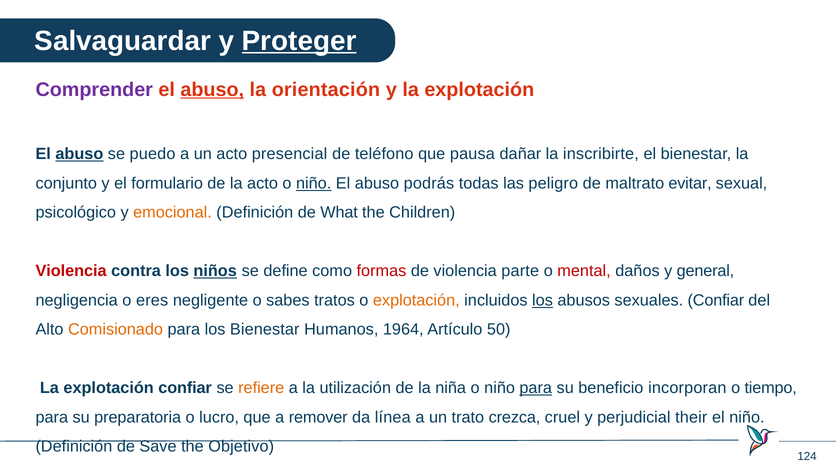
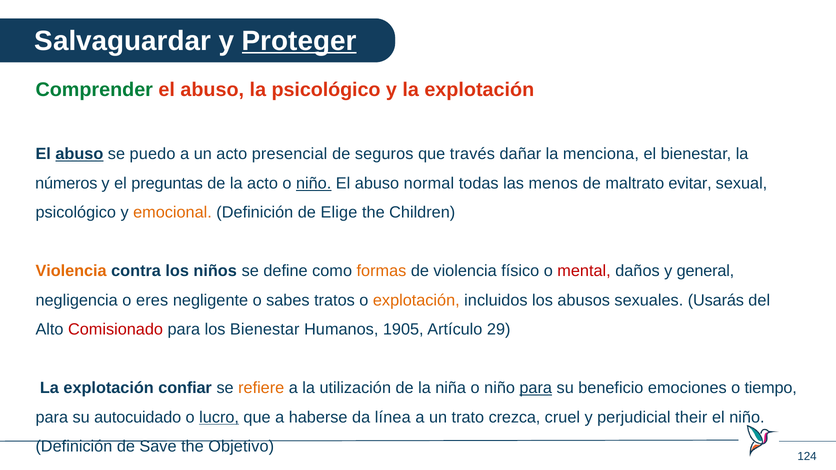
Comprender colour: purple -> green (94, 90)
abuso underline: present -> none (212, 90)
la orientación: orientación -> psicológico (326, 90)
teléfono: teléfono -> seguros (384, 154)
pausa: pausa -> través (472, 154)
inscribirte: inscribirte -> menciona (601, 154)
conjunto: conjunto -> números (66, 183)
formulario: formulario -> preguntas (167, 183)
podrás: podrás -> normal (429, 183)
peligro: peligro -> menos (553, 183)
What: What -> Elige (339, 213)
Violencia colour: red -> orange (71, 271)
niños underline: present -> none (215, 271)
formas colour: red -> orange (381, 271)
parte: parte -> físico (520, 271)
los underline: present -> none (543, 300)
sexuales Confiar: Confiar -> Usarás (716, 300)
Comisionado colour: orange -> red (116, 330)
1964: 1964 -> 1905 (403, 330)
50: 50 -> 29 (499, 330)
incorporan: incorporan -> emociones (687, 388)
preparatoria: preparatoria -> autocuidado (138, 418)
lucro underline: none -> present (219, 418)
remover: remover -> haberse (318, 418)
